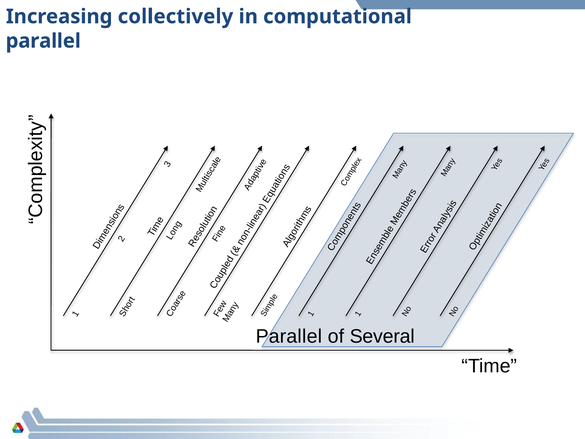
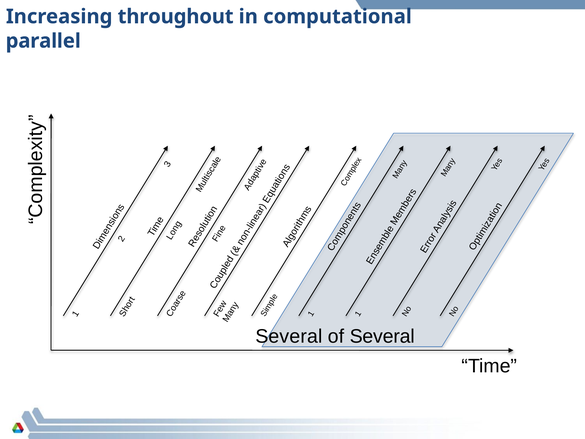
collectively: collectively -> throughout (176, 17)
Parallel: Parallel -> Several (289, 336)
